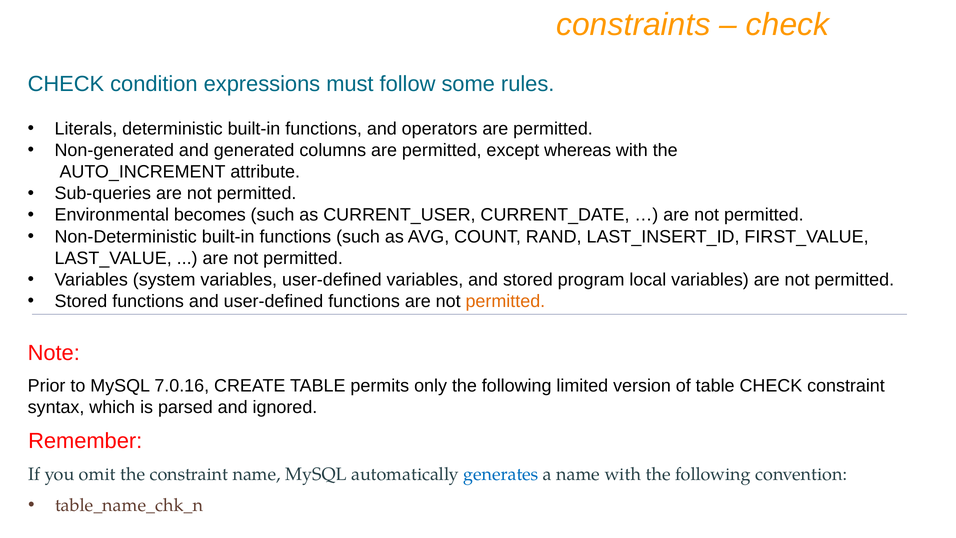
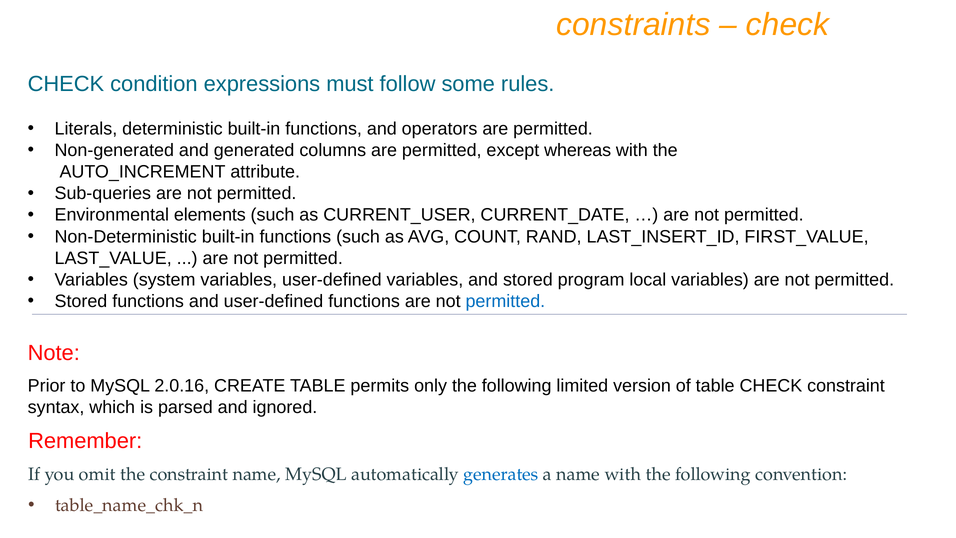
becomes: becomes -> elements (210, 215)
permitted colour: orange -> blue (505, 301)
7.0.16: 7.0.16 -> 2.0.16 (182, 386)
